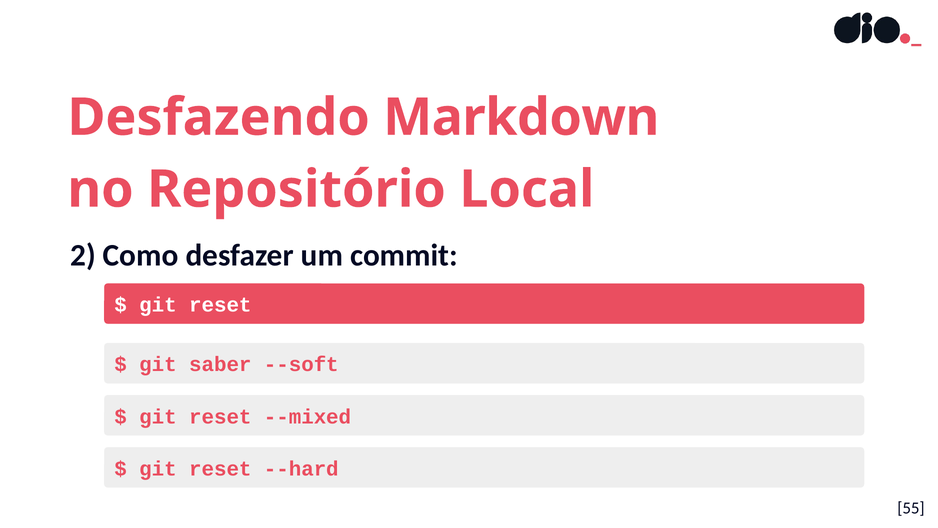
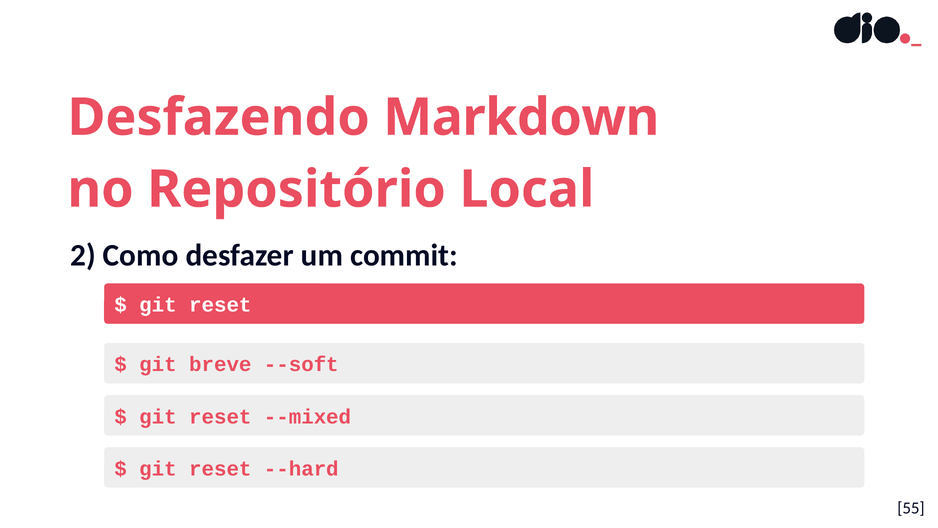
saber: saber -> breve (220, 364)
